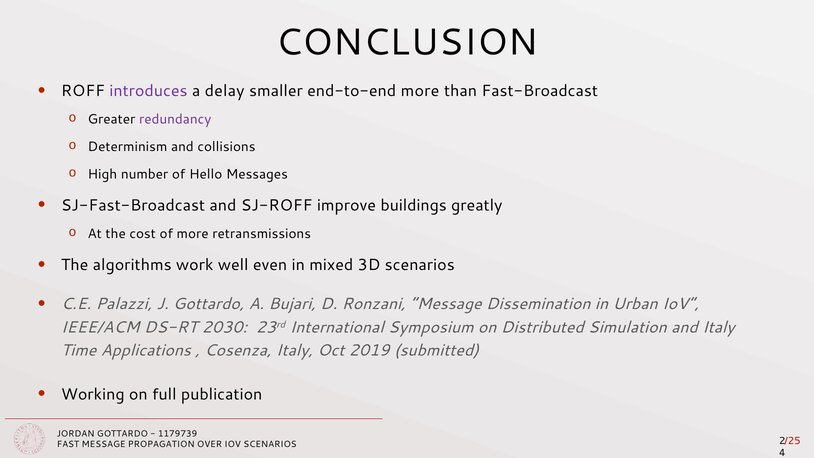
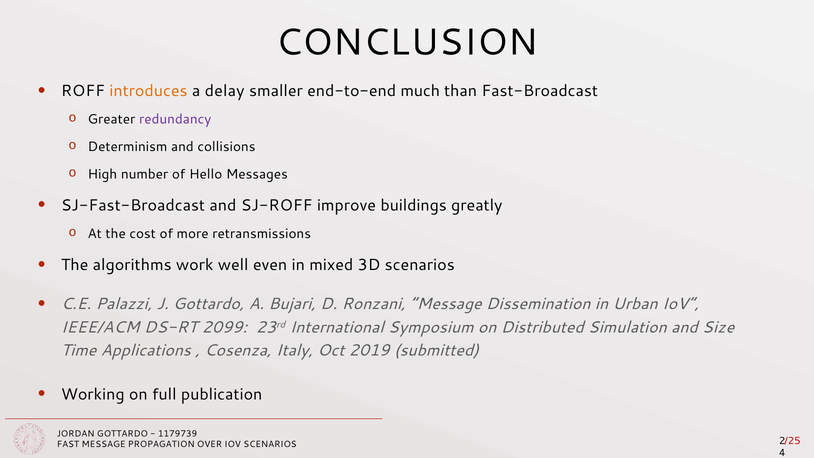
introduces colour: purple -> orange (148, 91)
end-to-end more: more -> much (420, 91)
2030: 2030 -> 2099 (224, 327)
and Italy: Italy -> Size (718, 327)
